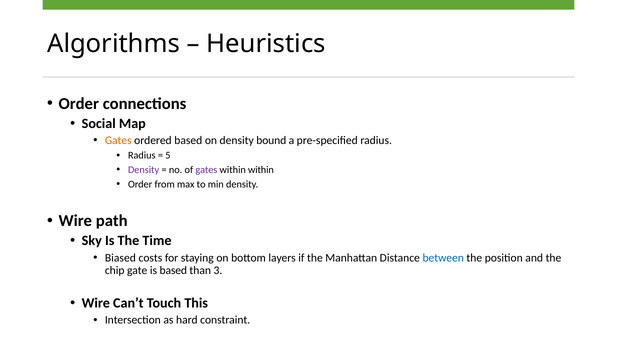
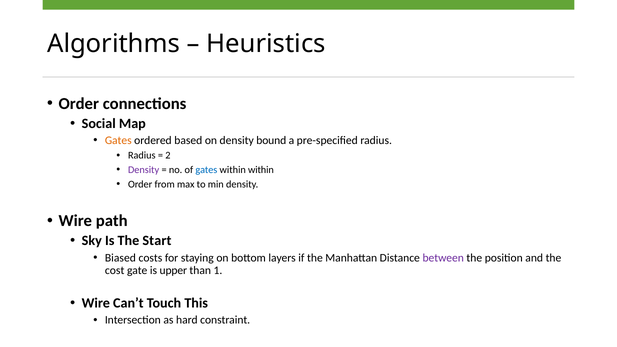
5: 5 -> 2 (168, 156)
gates colour: purple -> blue (206, 170)
Time: Time -> Start (157, 241)
between colour: blue -> purple (443, 258)
chip: chip -> cost (115, 270)
is based: based -> upper (173, 270)
3: 3 -> 1 (218, 270)
